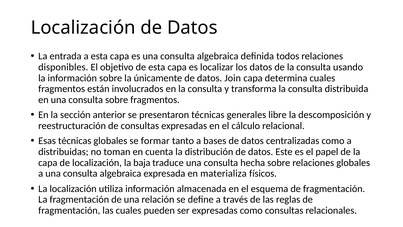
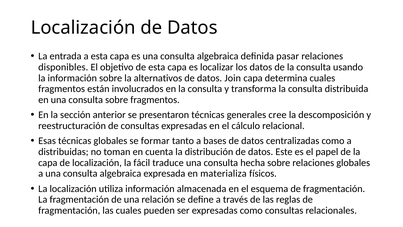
todos: todos -> pasar (288, 56)
únicamente: únicamente -> alternativos (158, 78)
libre: libre -> cree (277, 115)
baja: baja -> fácil (142, 162)
